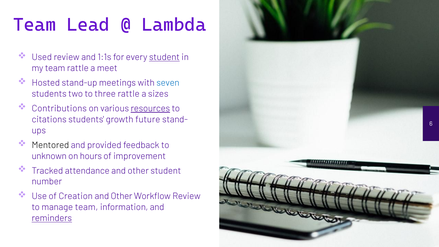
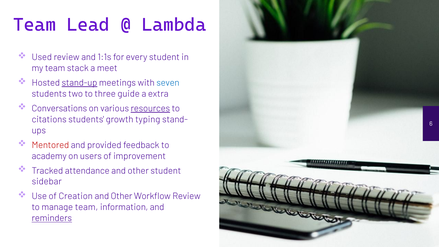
student underline: present -> none (164, 57)
team rattle: rattle -> stack (78, 68)
stand-up underline: none -> present (79, 83)
three rattle: rattle -> guide (129, 94)
sizes: sizes -> extra (158, 94)
Contributions: Contributions -> Conversations (59, 108)
future: future -> typing (148, 119)
Mentored colour: black -> red (50, 145)
unknown: unknown -> academy (49, 156)
hours: hours -> users (91, 156)
number: number -> sidebar (47, 182)
